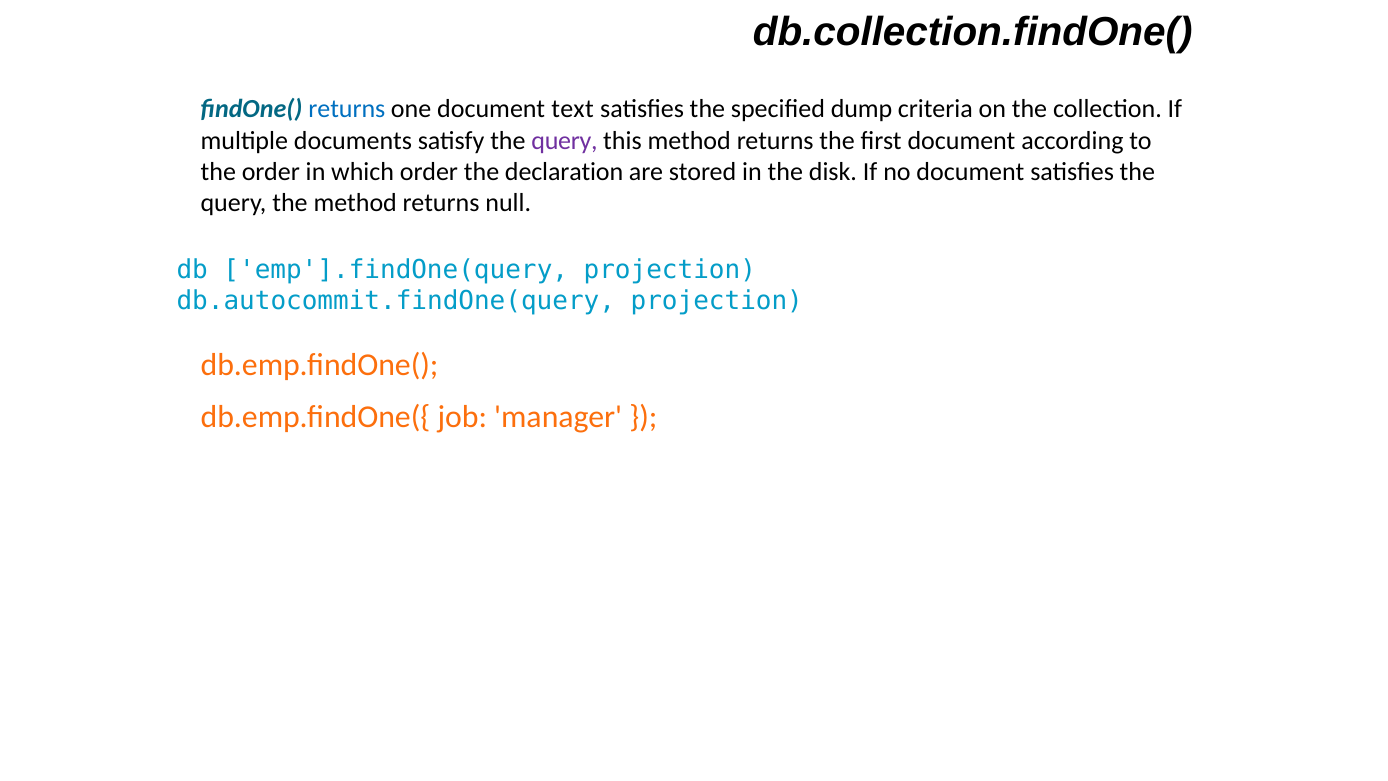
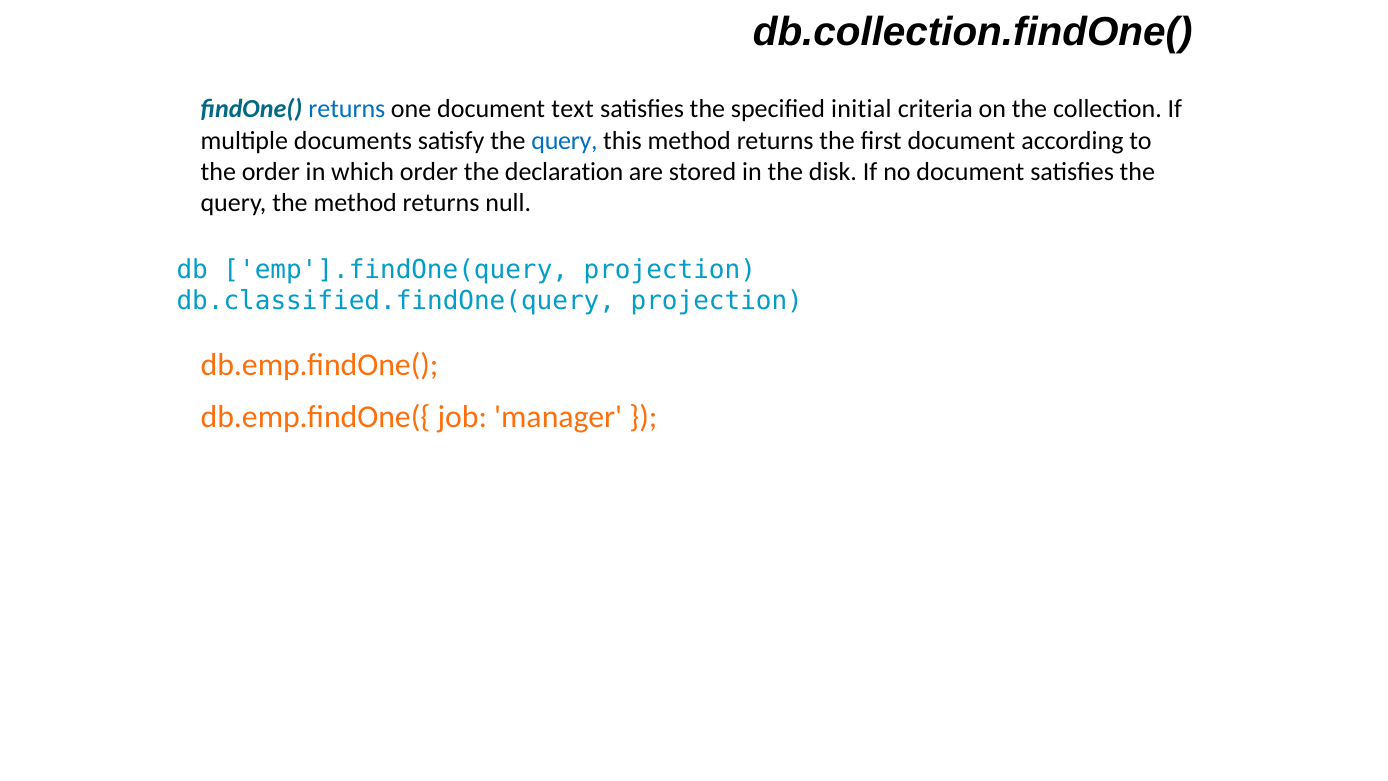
dump: dump -> initial (861, 109)
query colour: purple -> blue (565, 141)
db.autocommit.findOne(query: db.autocommit.findOne(query -> db.classified.findOne(query (396, 301)
